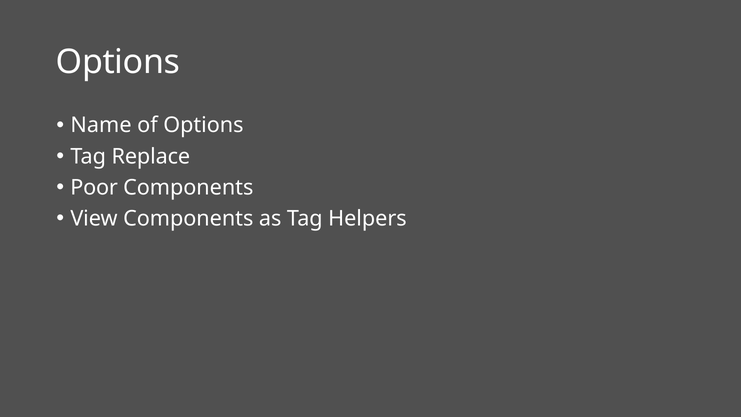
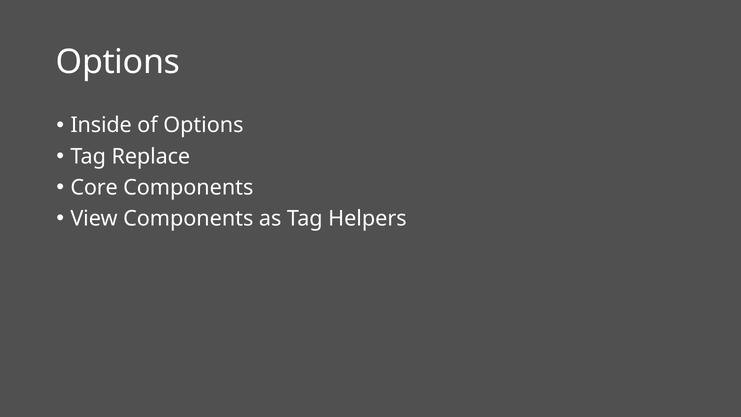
Name: Name -> Inside (101, 125)
Poor: Poor -> Core (94, 187)
